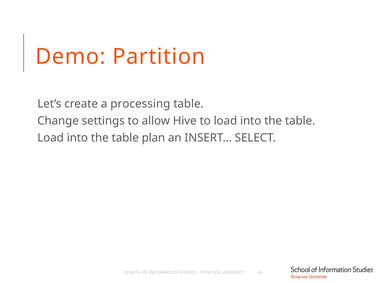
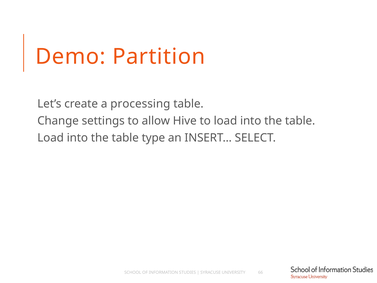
plan: plan -> type (153, 138)
